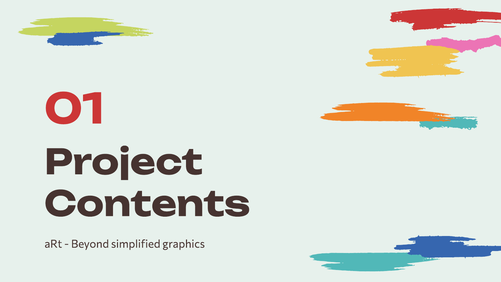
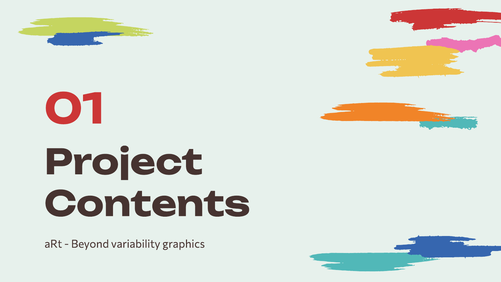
simplified: simplified -> variability (136, 244)
